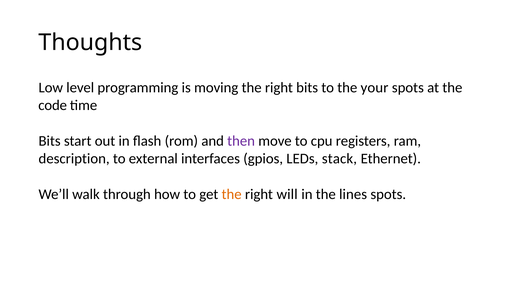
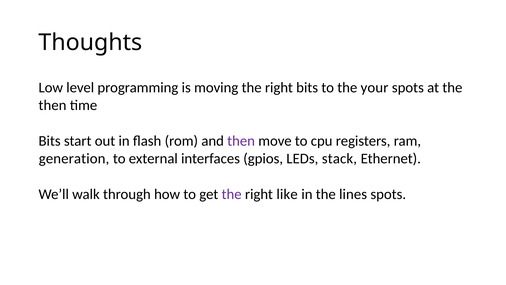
code: code -> then (53, 105)
description: description -> generation (74, 158)
the colour: orange -> purple (232, 194)
will: will -> like (287, 194)
